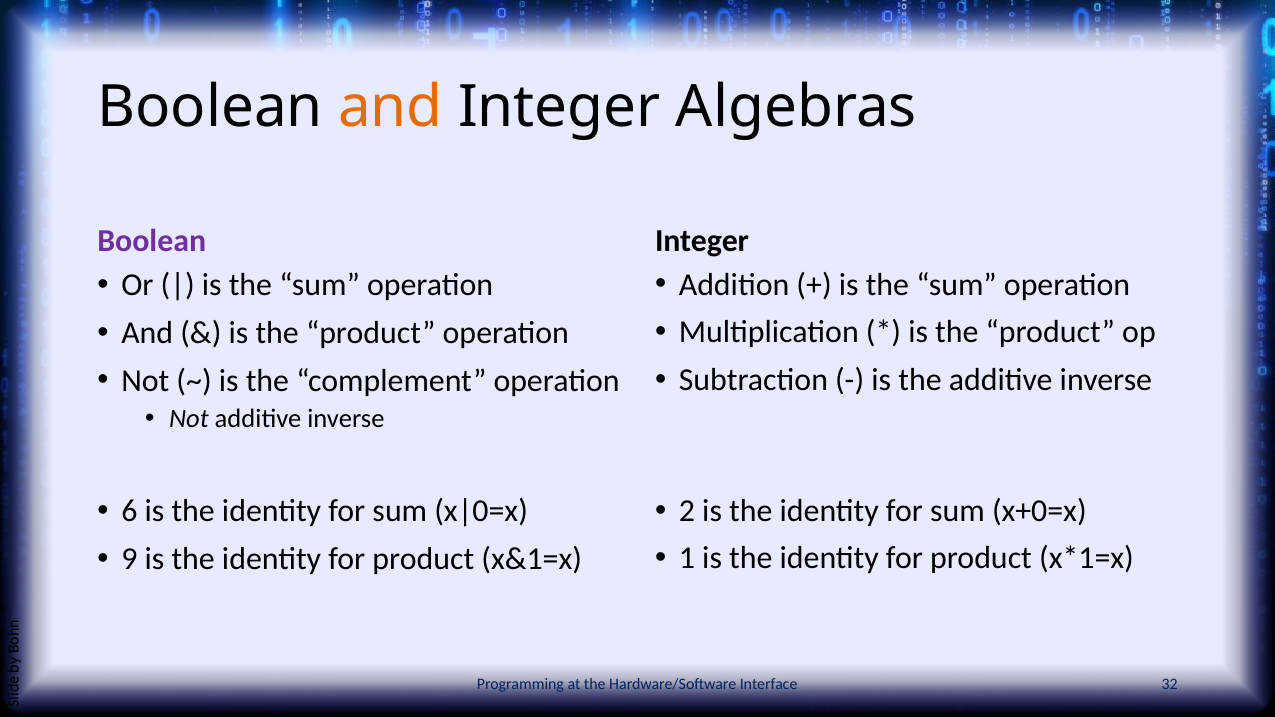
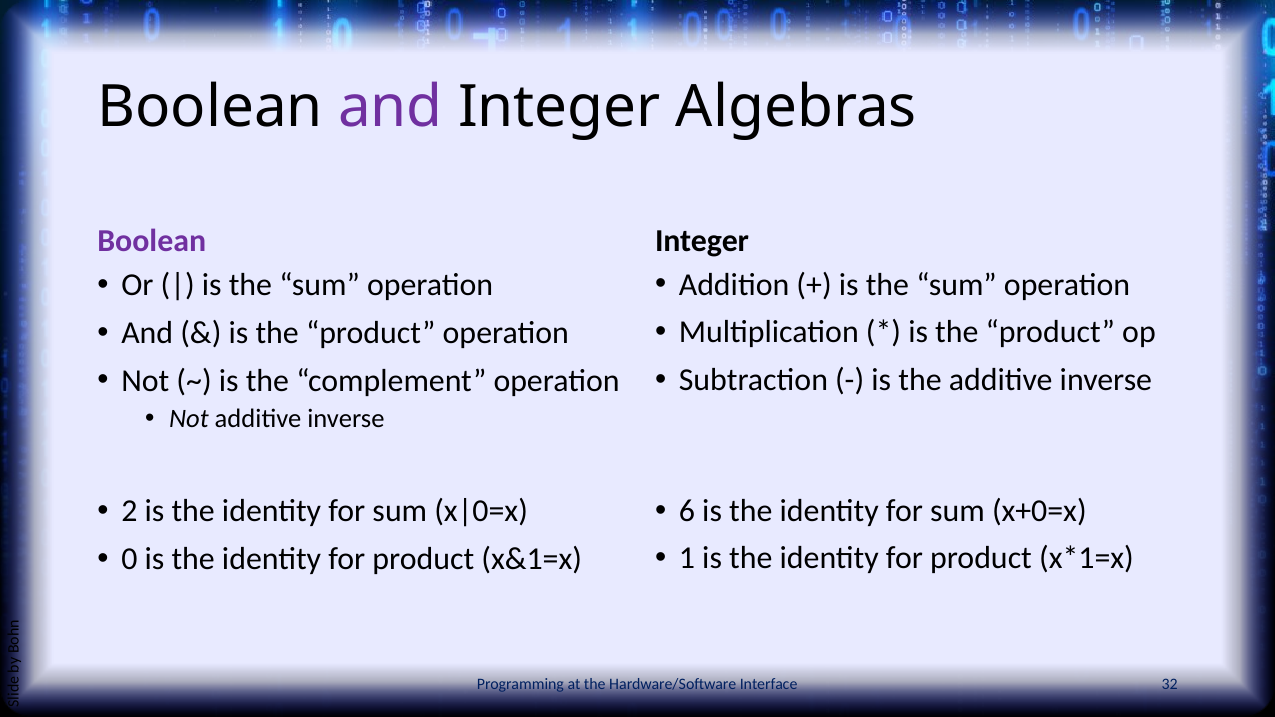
and colour: orange -> purple (390, 107)
2: 2 -> 6 (687, 511)
6: 6 -> 2 (129, 511)
9: 9 -> 0 (129, 559)
